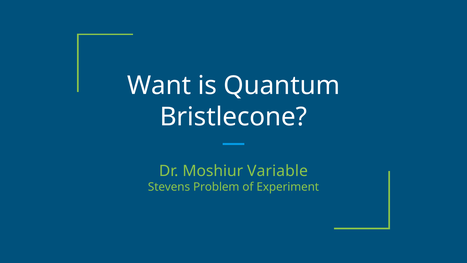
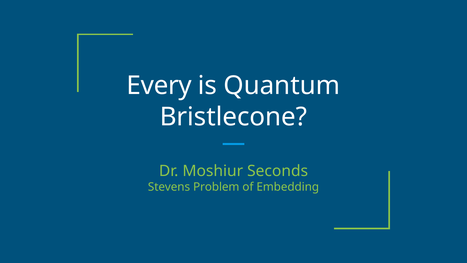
Want: Want -> Every (159, 86)
Variable: Variable -> Seconds (278, 171)
Experiment: Experiment -> Embedding (288, 187)
